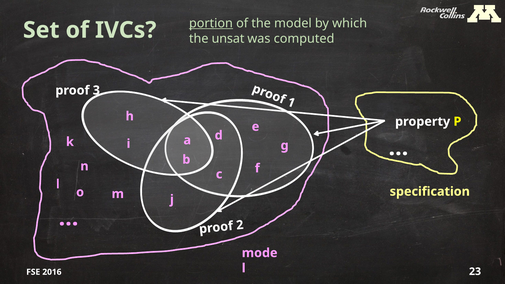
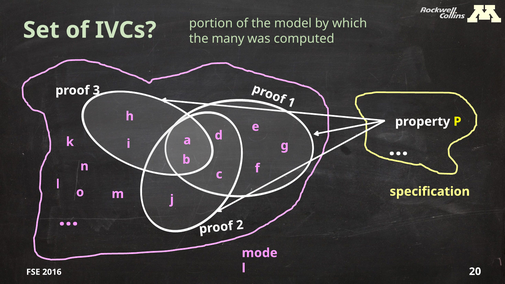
portion underline: present -> none (211, 23)
unsat: unsat -> many (228, 39)
23: 23 -> 20 (475, 272)
